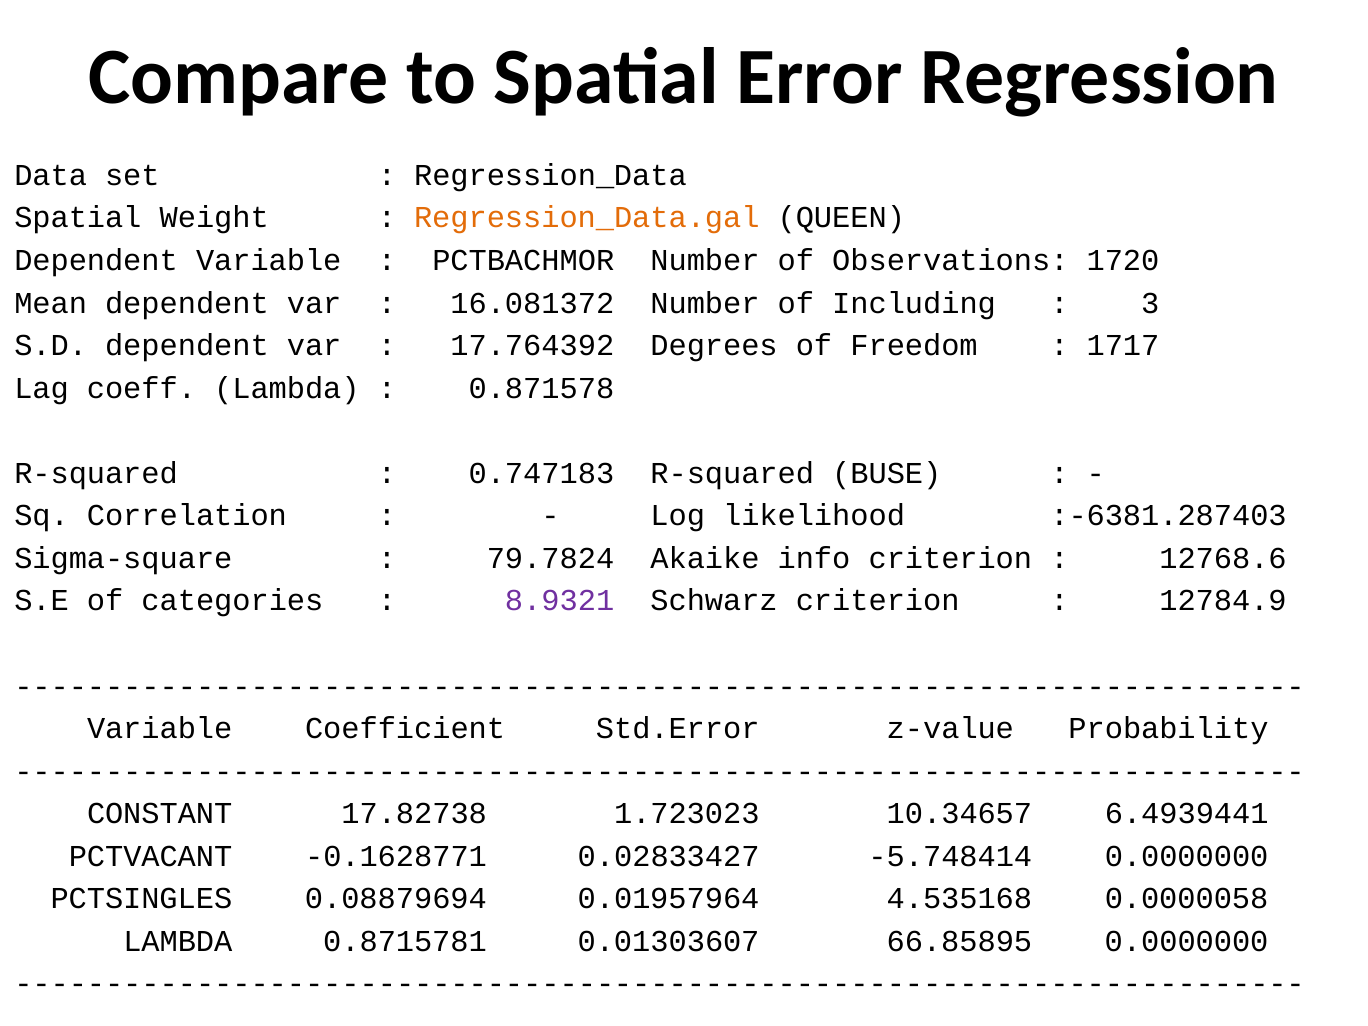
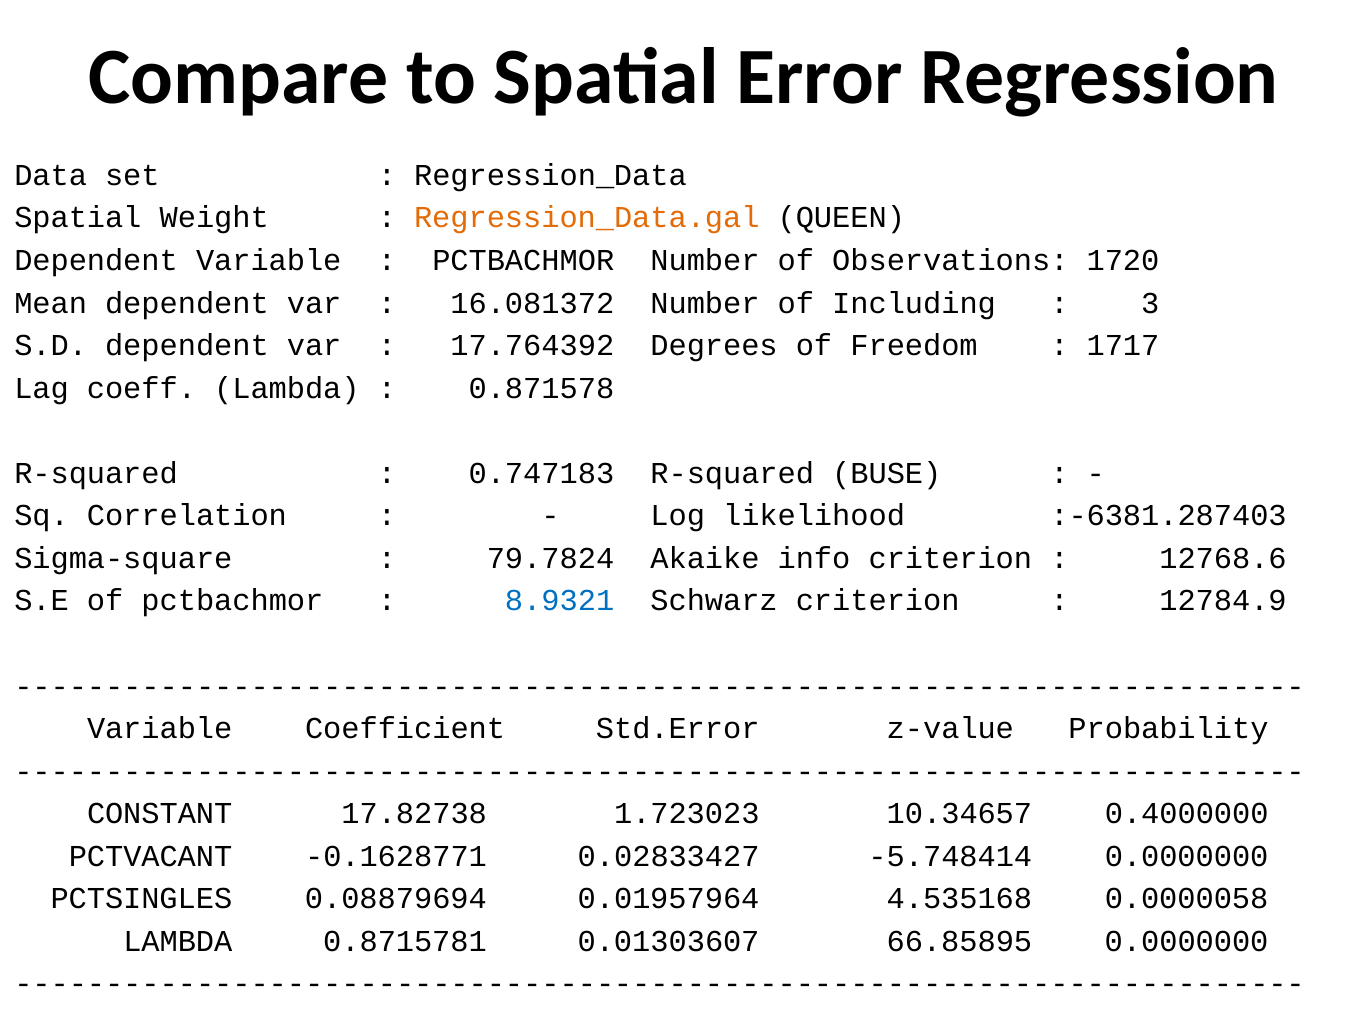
of categories: categories -> pctbachmor (232, 601)
8.9321 colour: purple -> blue (560, 601)
6.4939441: 6.4939441 -> 0.4000000 (1187, 814)
